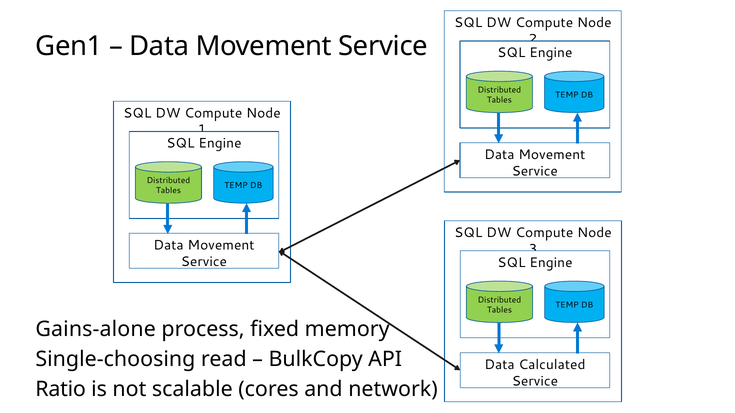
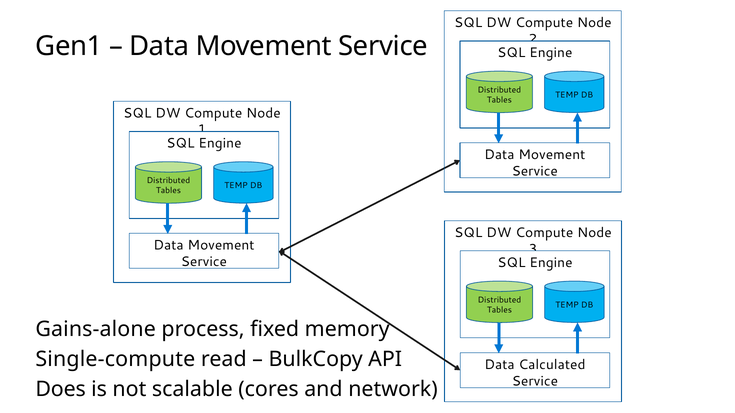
Single-choosing: Single-choosing -> Single-compute (115, 359)
Ratio: Ratio -> Does (61, 389)
